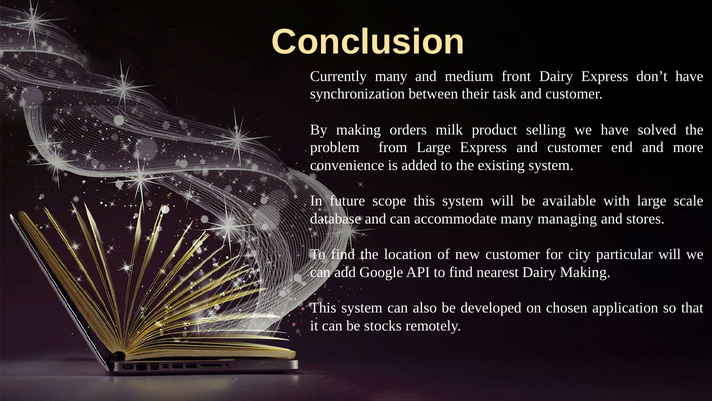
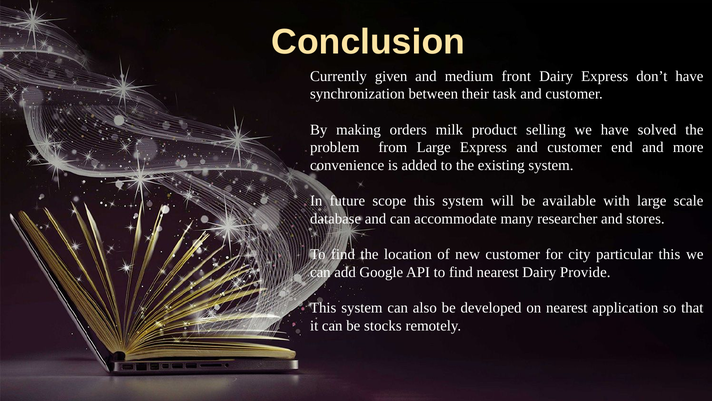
Currently many: many -> given (391, 76)
managing: managing -> researcher (567, 219)
particular will: will -> this (669, 254)
Dairy Making: Making -> Provide (585, 272)
on chosen: chosen -> nearest (567, 308)
